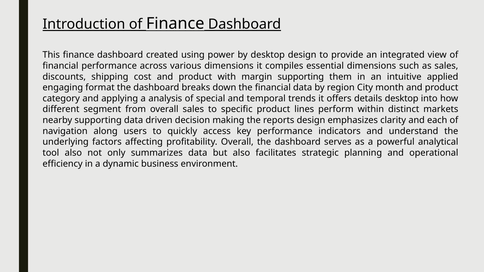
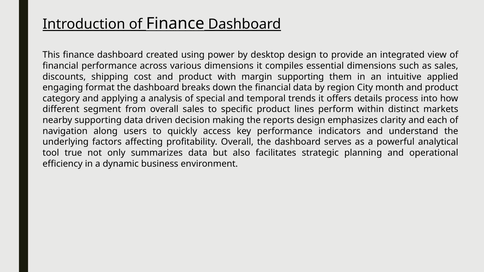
details desktop: desktop -> process (402, 99)
tool also: also -> true (73, 153)
